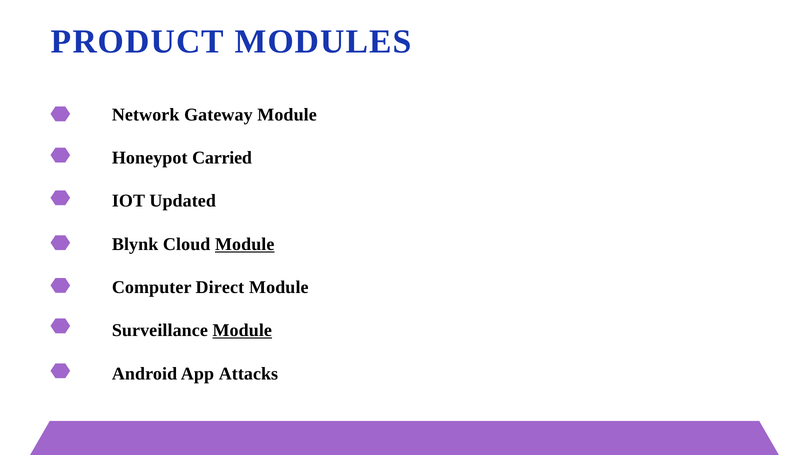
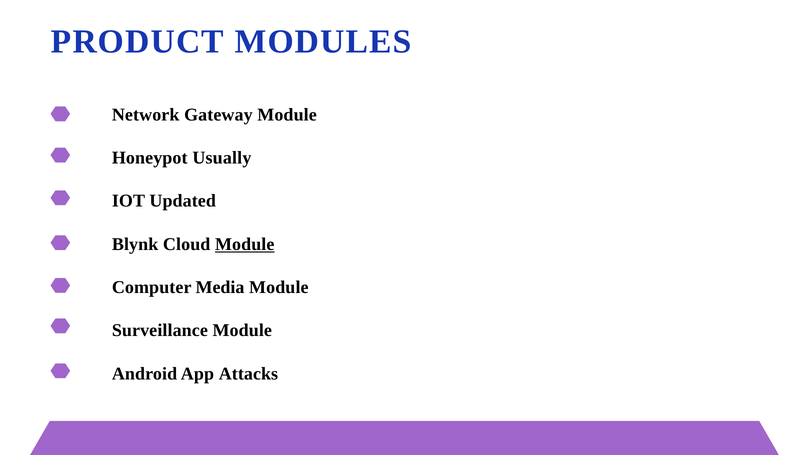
Carried: Carried -> Usually (222, 158)
Direct: Direct -> Media (220, 287)
Module underline: present -> none (242, 331)
